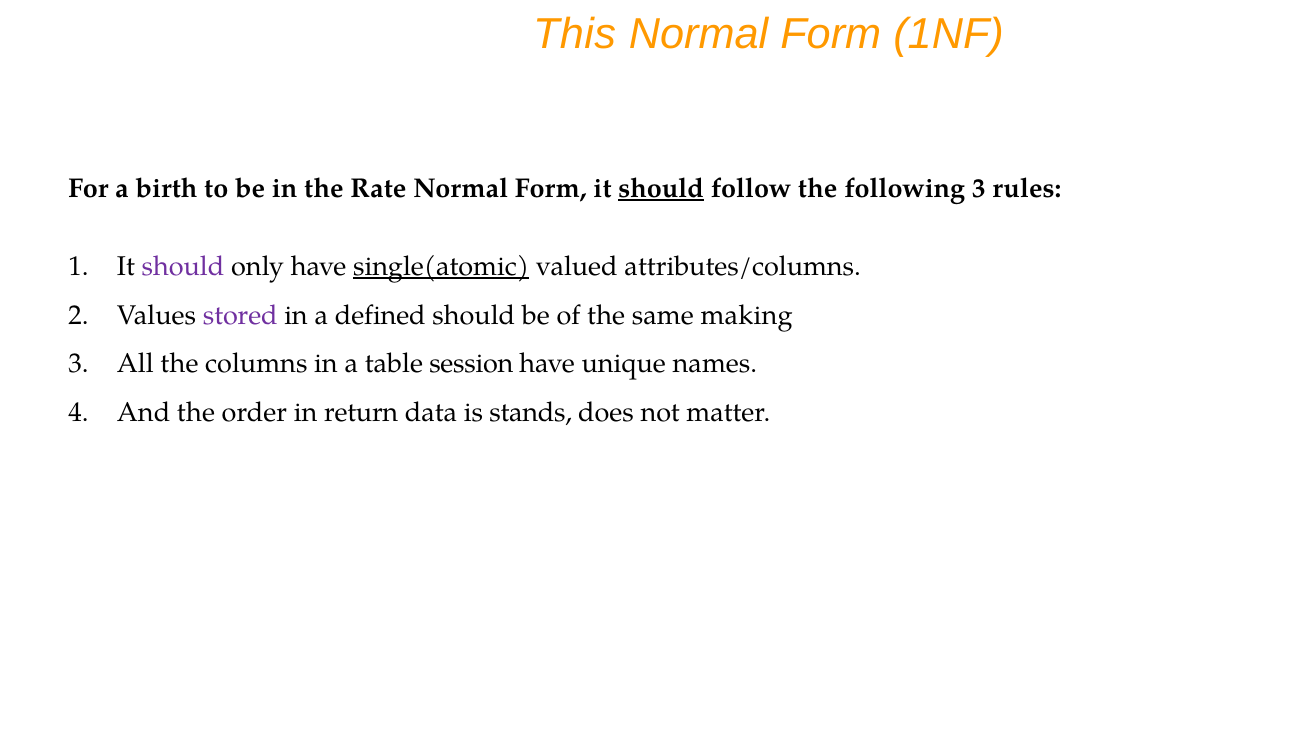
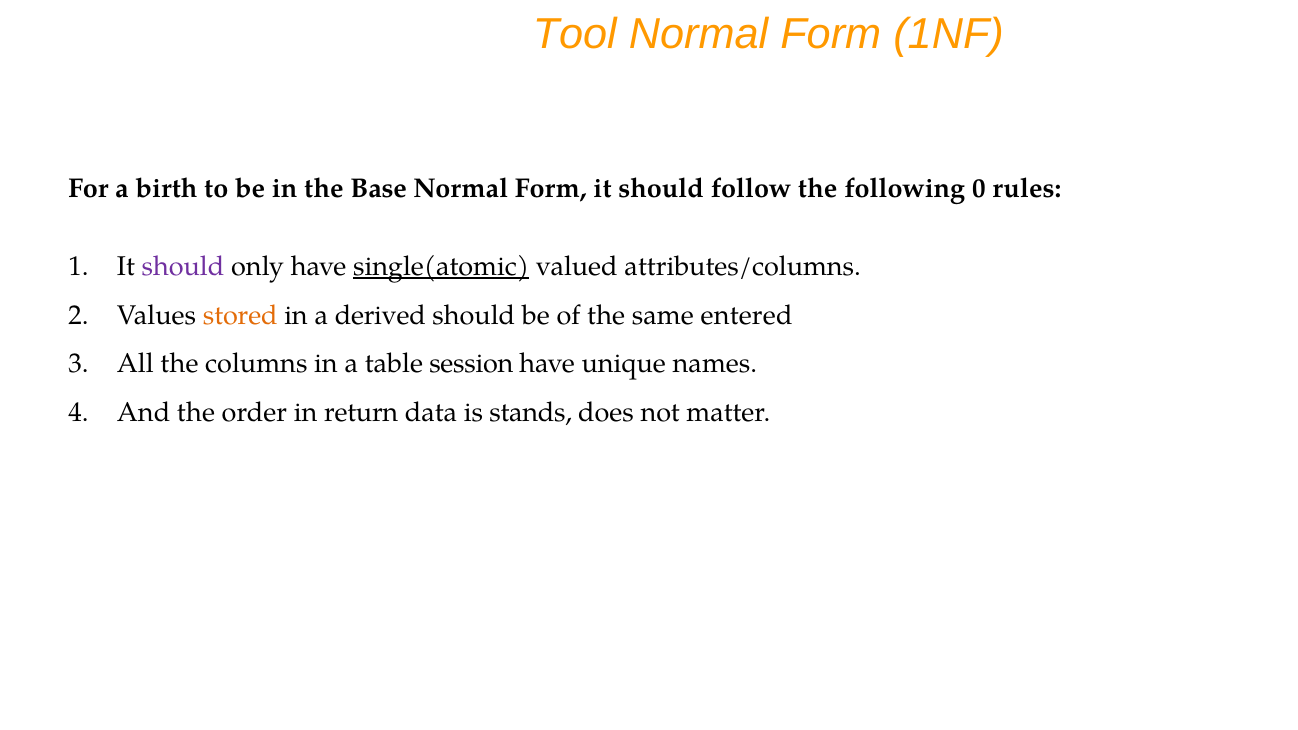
This: This -> Tool (575, 34)
Rate: Rate -> Base (379, 189)
should underline: present -> none (661, 189)
following 3: 3 -> 0 (979, 189)
stored colour: purple -> orange (240, 315)
defined: defined -> derived (380, 315)
making: making -> entered (747, 315)
